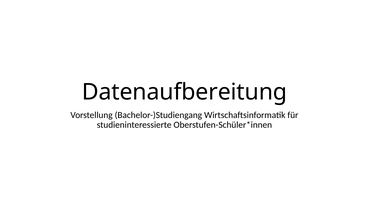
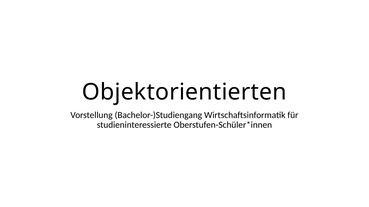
Datenaufbereitung: Datenaufbereitung -> Objektorientierten (184, 92)
